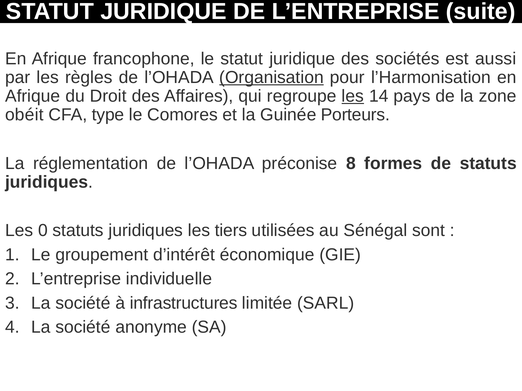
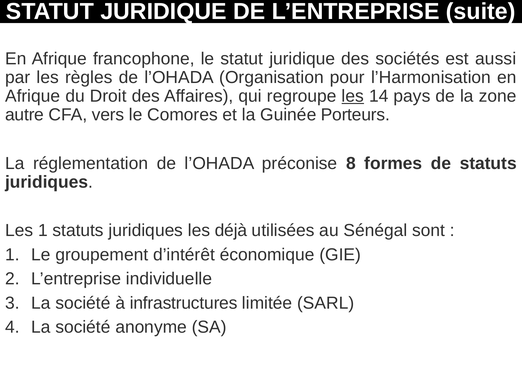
Organisation underline: present -> none (271, 77)
obéit: obéit -> autre (25, 115)
type: type -> vers (108, 115)
Les 0: 0 -> 1 (43, 231)
tiers: tiers -> déjà (231, 231)
